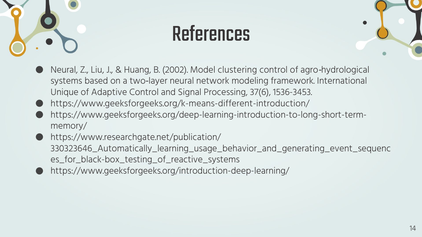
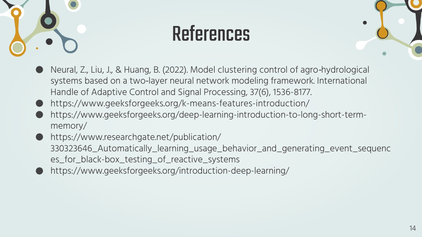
2002: 2002 -> 2022 (175, 70)
Unique: Unique -> Handle (65, 92)
1536-3453: 1536-3453 -> 1536-8177 (292, 92)
https://www.geeksforgeeks.org/k-means-different-introduction/: https://www.geeksforgeeks.org/k-means-different-introduction/ -> https://www.geeksforgeeks.org/k-means-features-introduction/ (180, 104)
